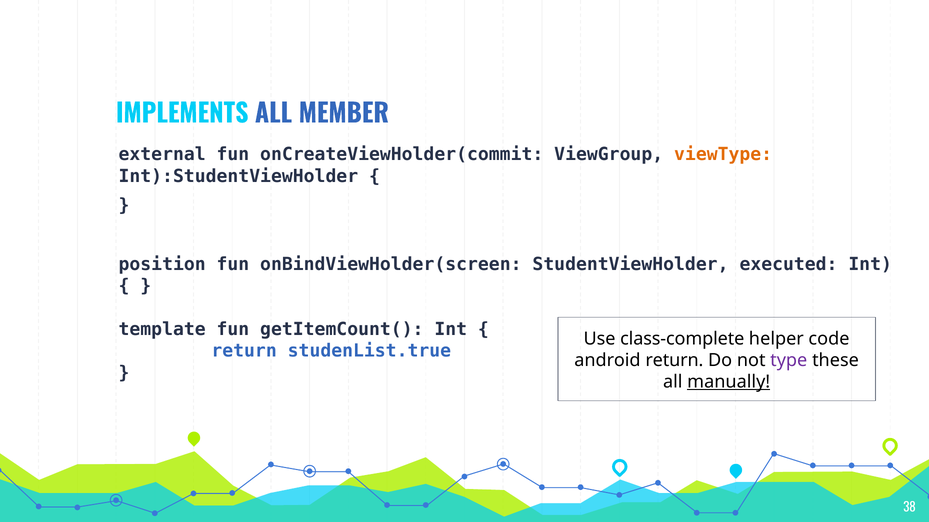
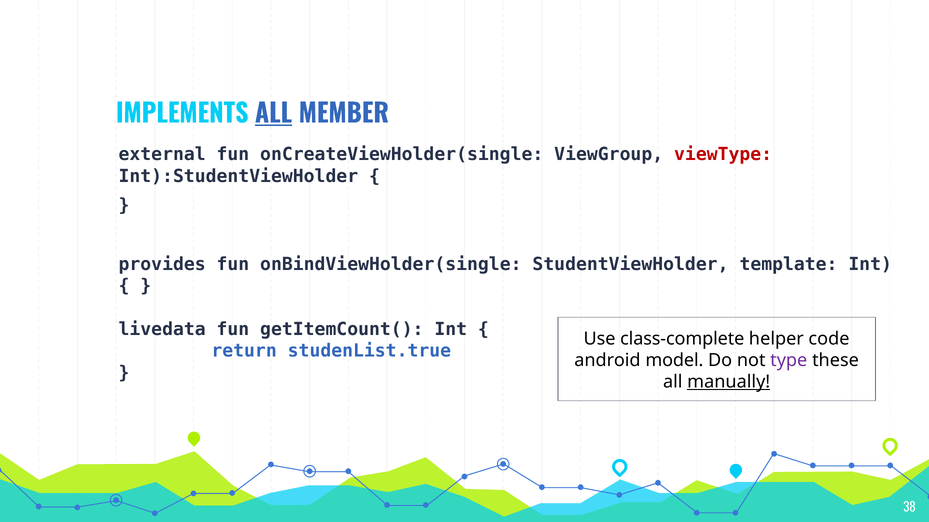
ALL underline: none -> present (273, 114)
onCreateViewHolder(commit: onCreateViewHolder(commit -> onCreateViewHolder(single (402, 155)
viewType colour: orange -> red (723, 155)
position: position -> provides (162, 265)
onBindViewHolder(screen: onBindViewHolder(screen -> onBindViewHolder(single (391, 265)
executed: executed -> template (788, 265)
template: template -> livedata (162, 330)
android return: return -> model (674, 361)
